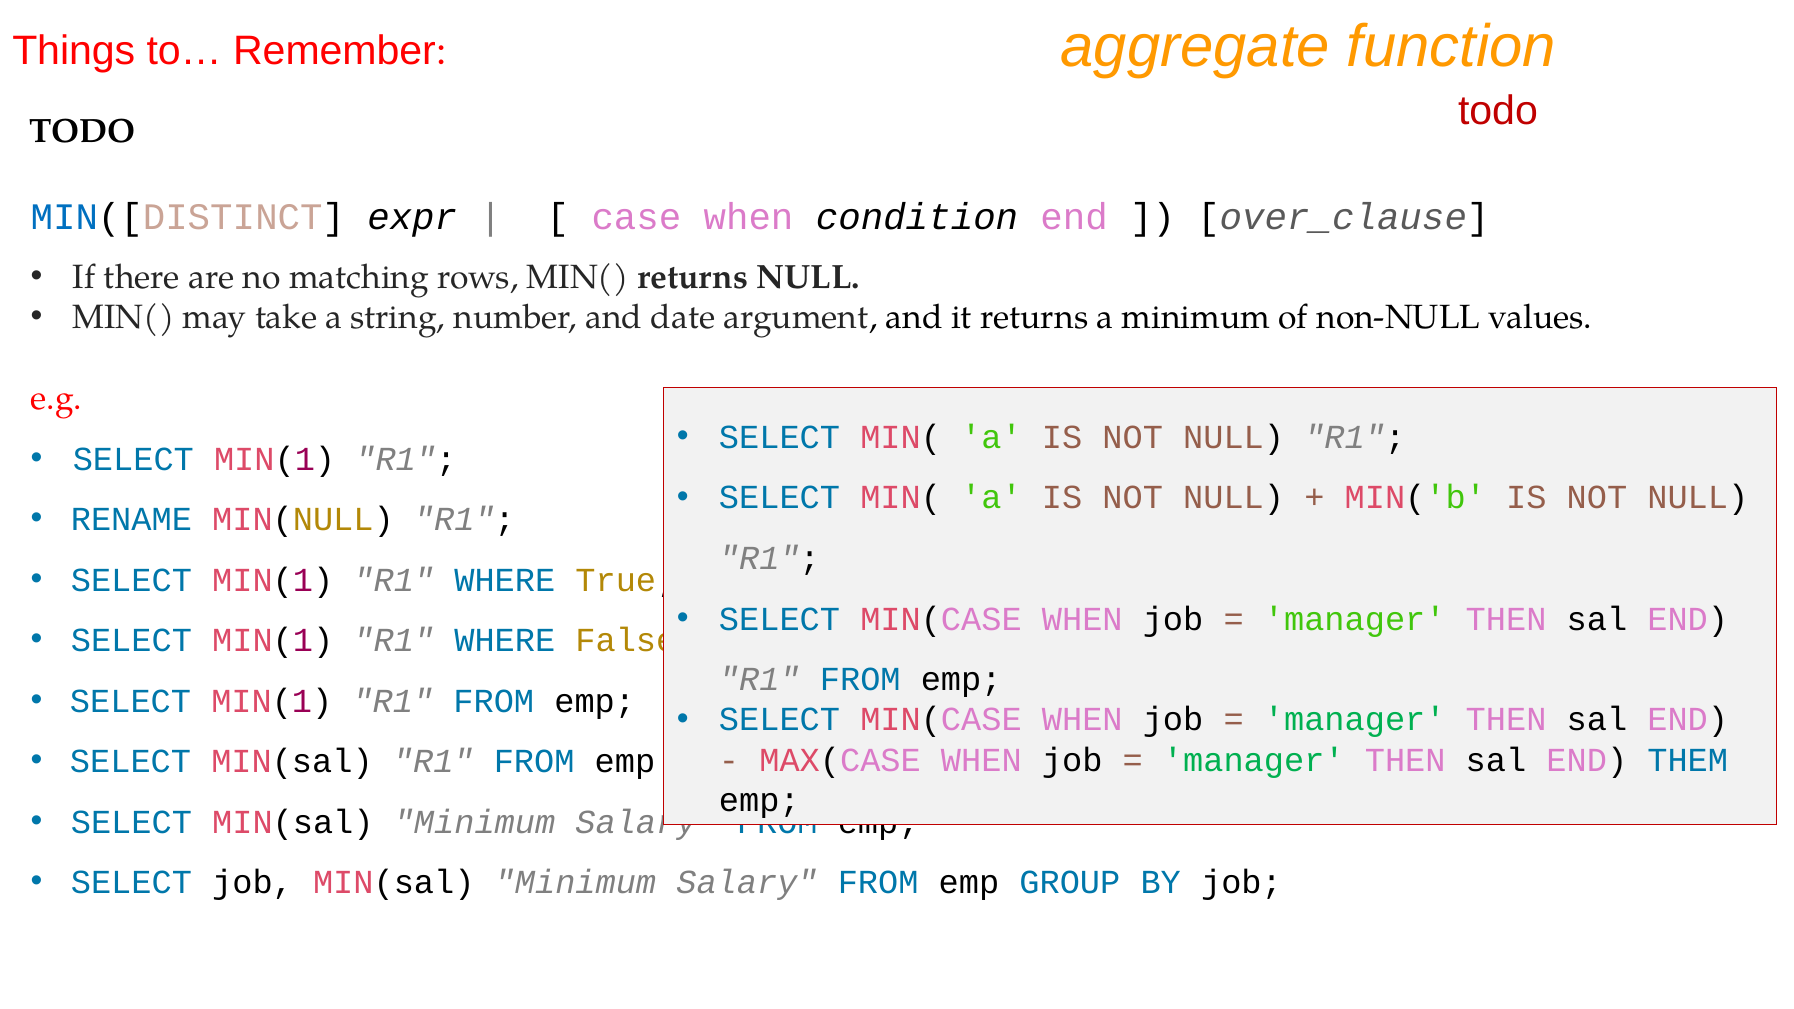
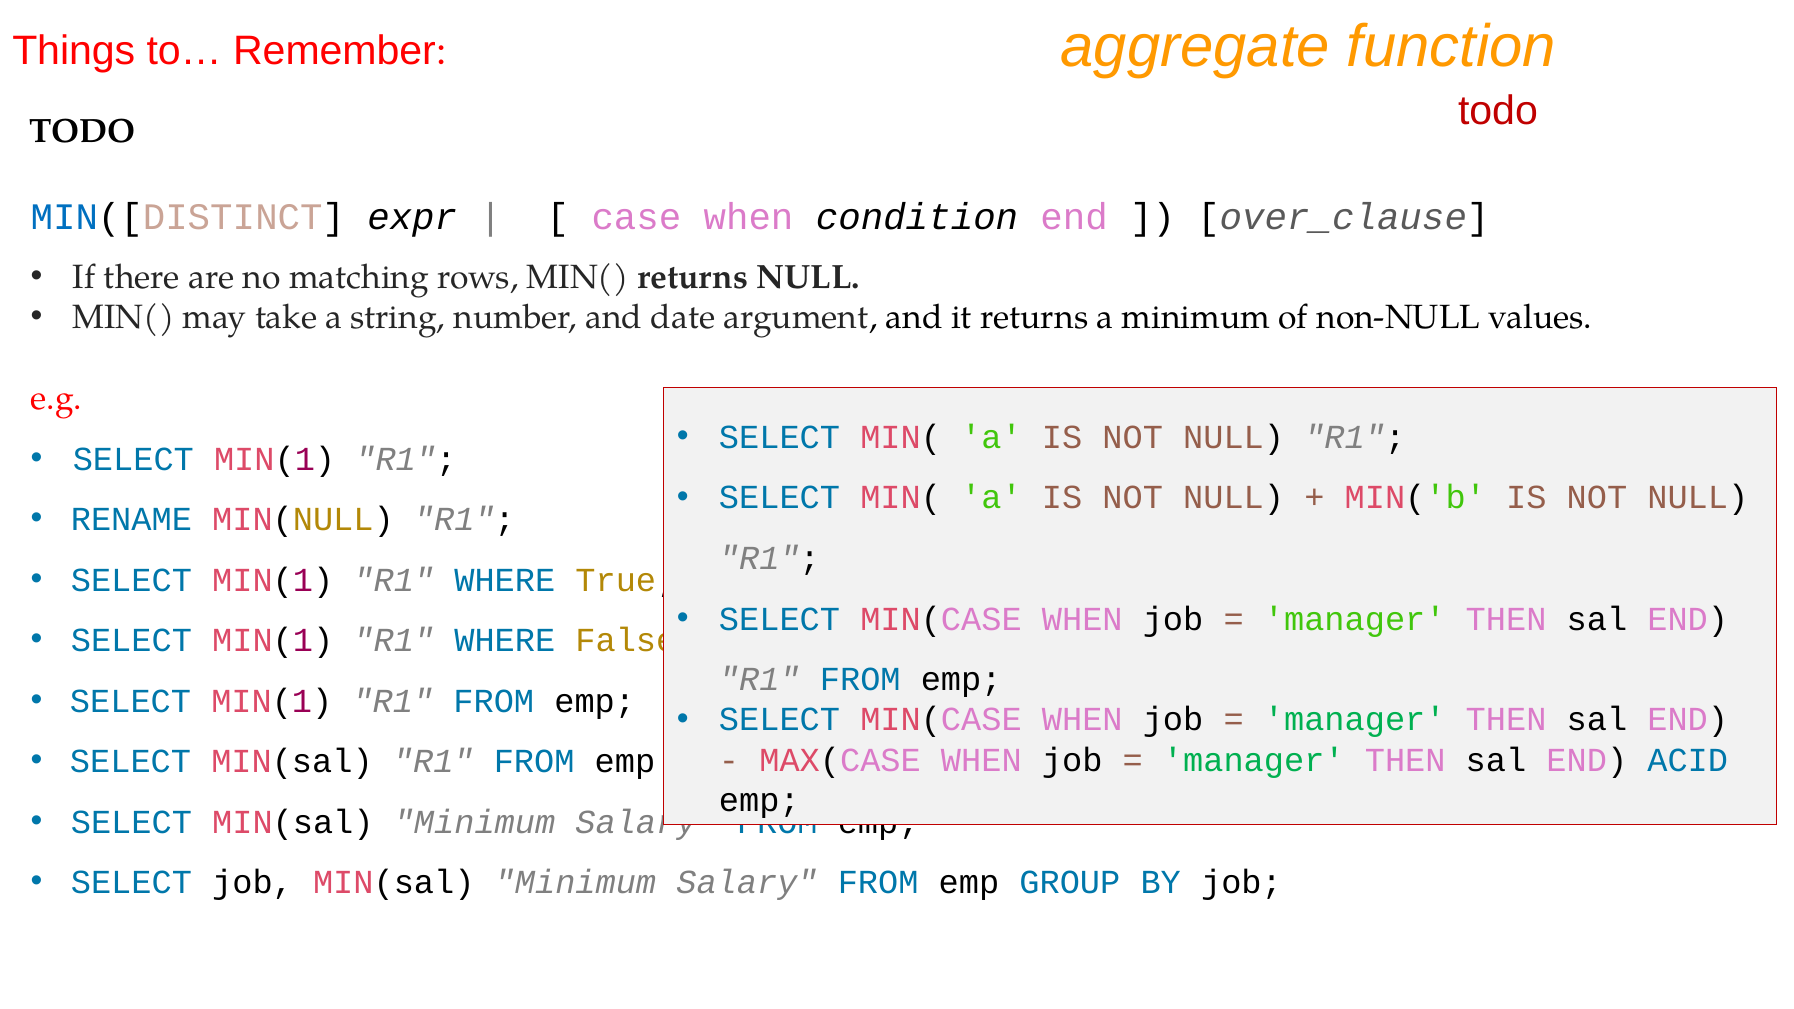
THEM: THEM -> ACID (1688, 760)
